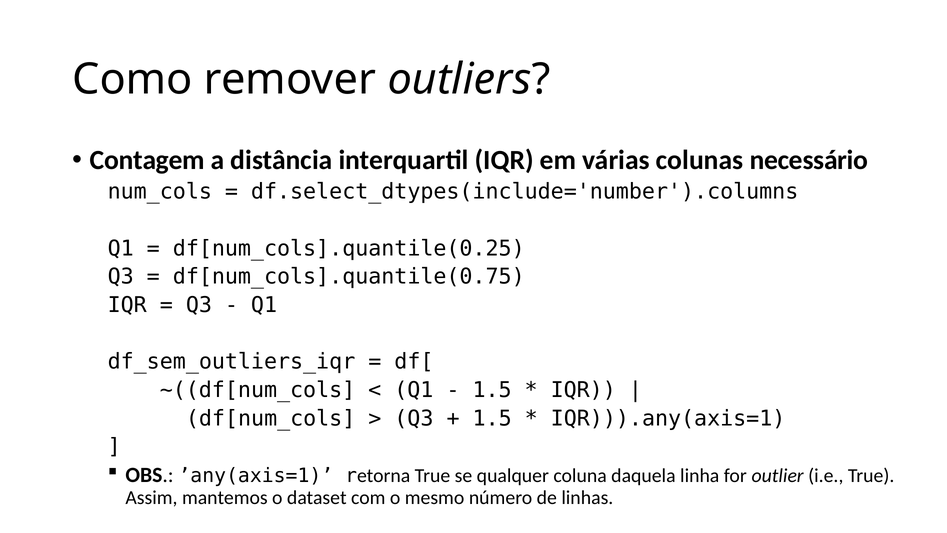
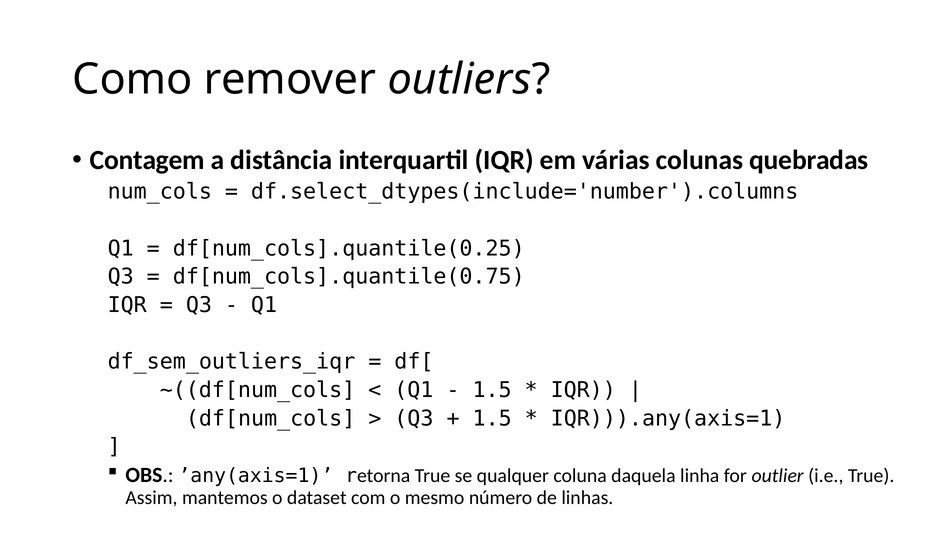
necessário: necessário -> quebradas (809, 160)
